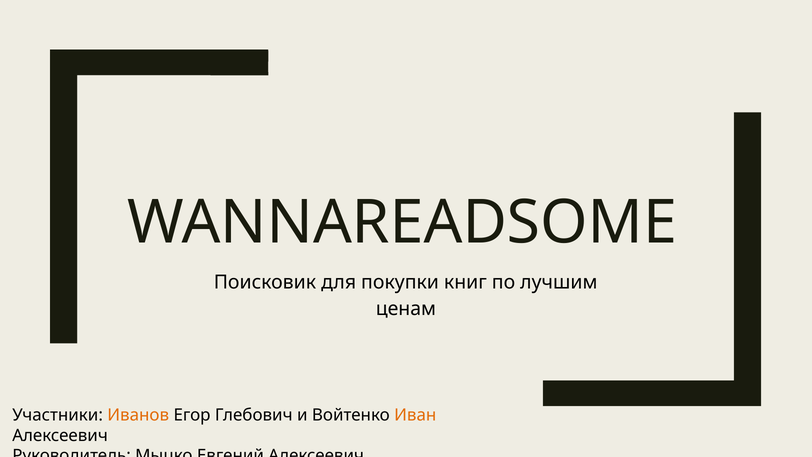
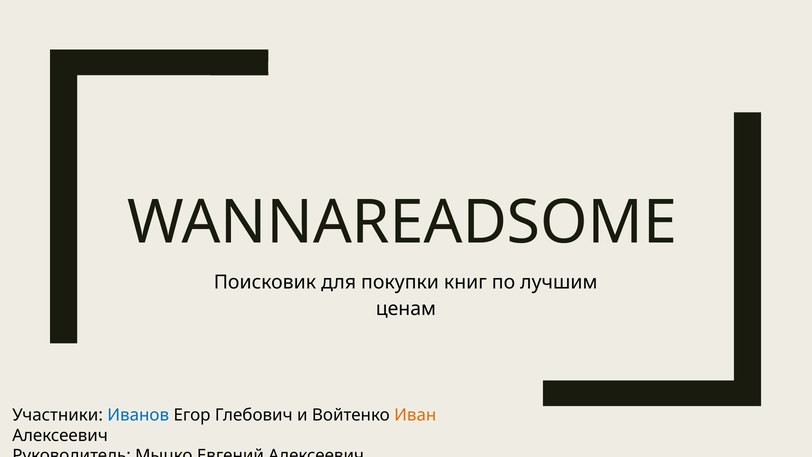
Иванов colour: orange -> blue (138, 415)
